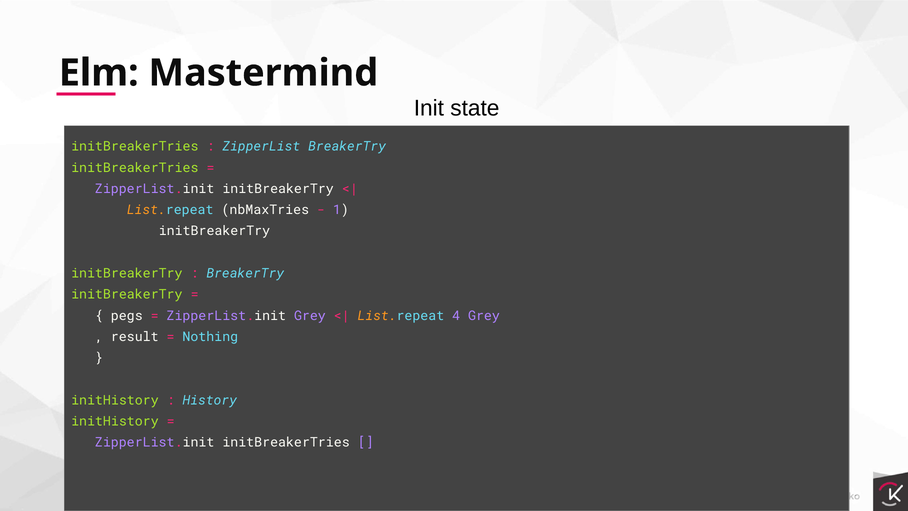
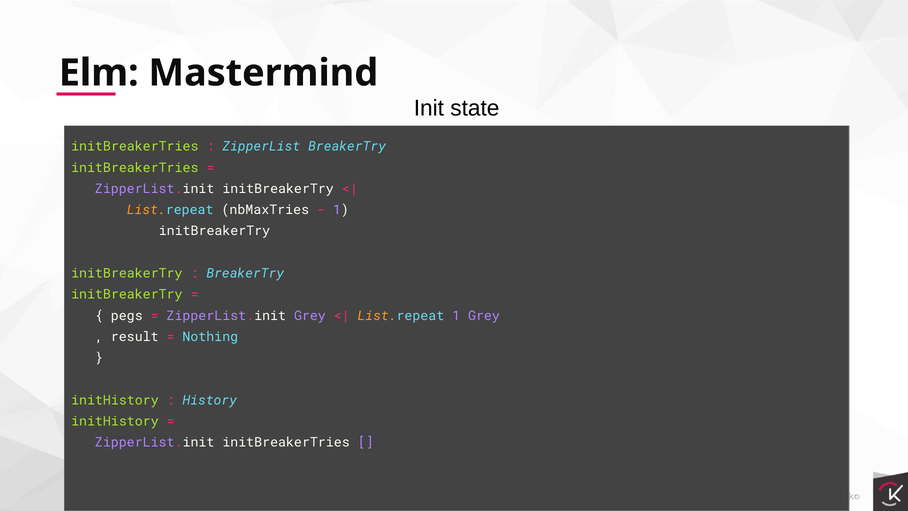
List.repeat 4: 4 -> 1 (456, 315)
